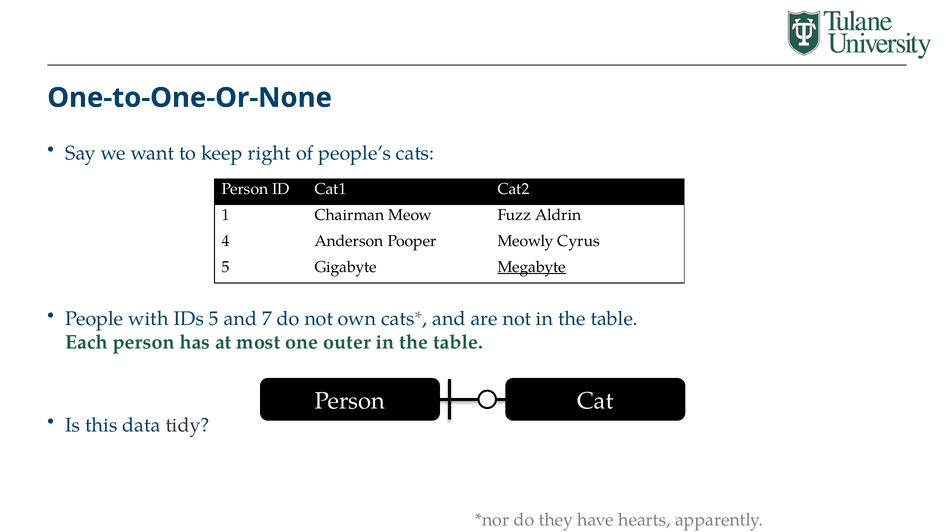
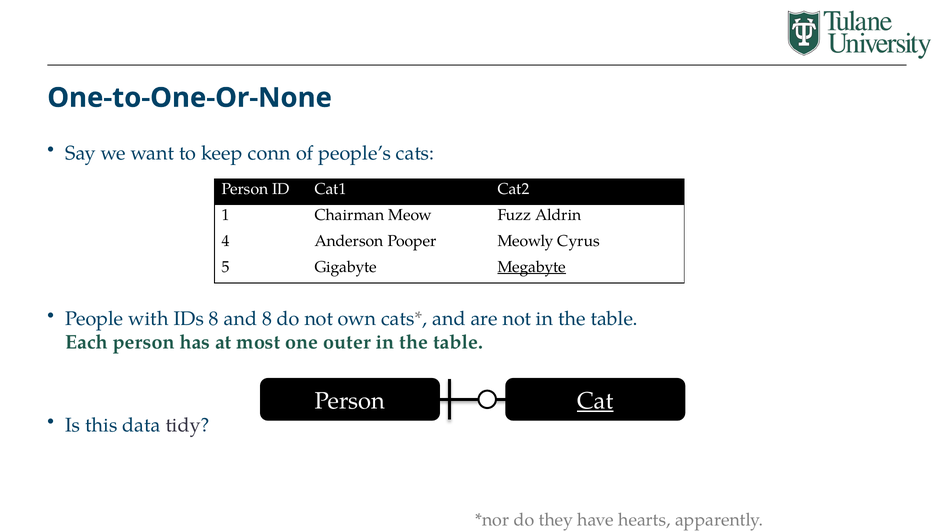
right: right -> conn (269, 153)
IDs 5: 5 -> 8 (214, 319)
and 7: 7 -> 8 (267, 319)
Cat underline: none -> present (595, 401)
